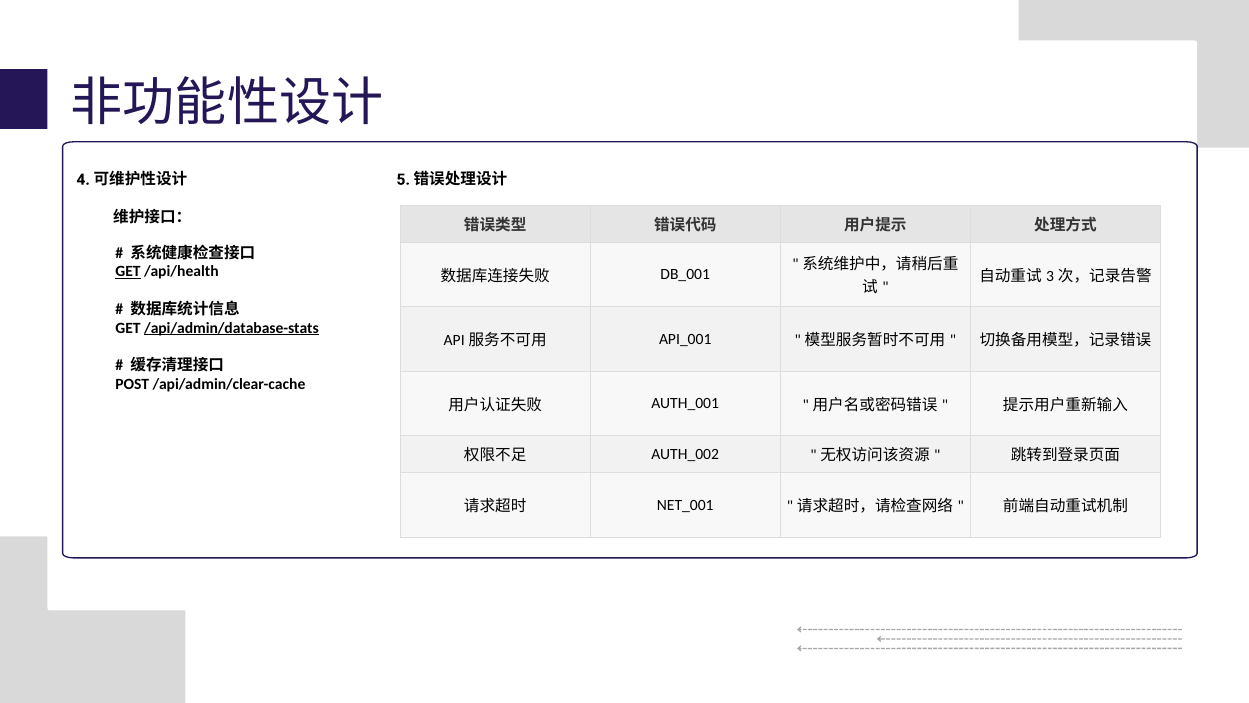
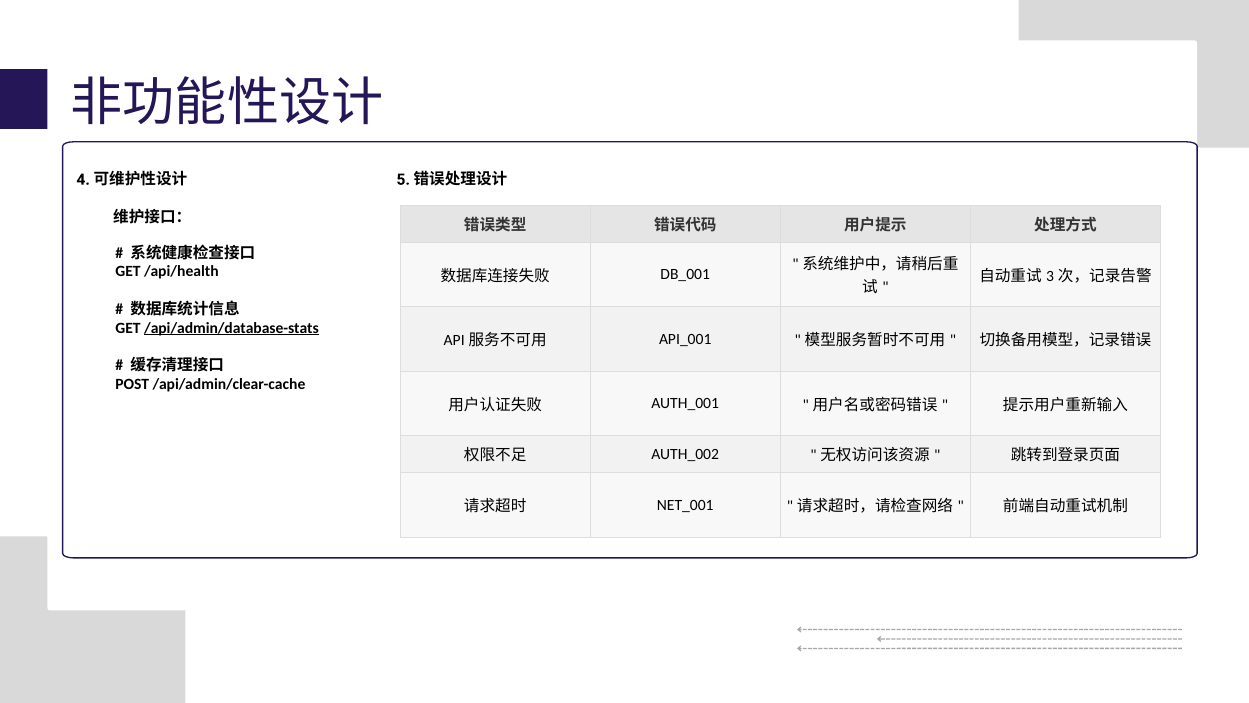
GET underline: present -> none (128, 272)
